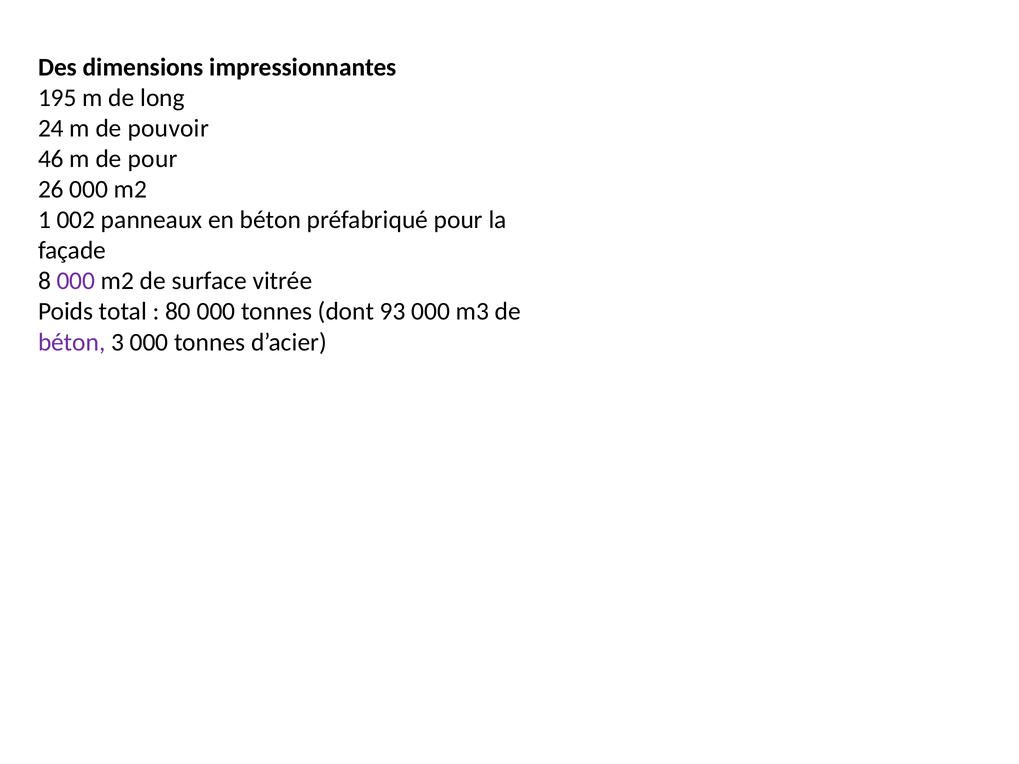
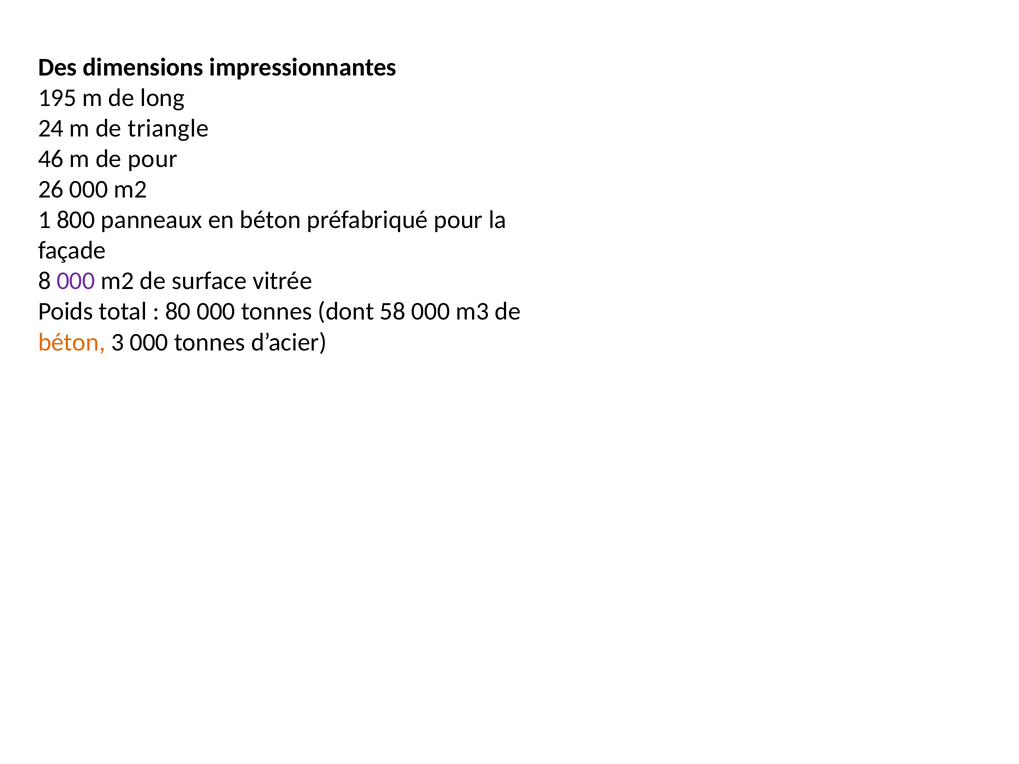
pouvoir: pouvoir -> triangle (168, 128)
002: 002 -> 800 (76, 220)
93: 93 -> 58 (393, 312)
béton colour: purple -> orange (72, 342)
